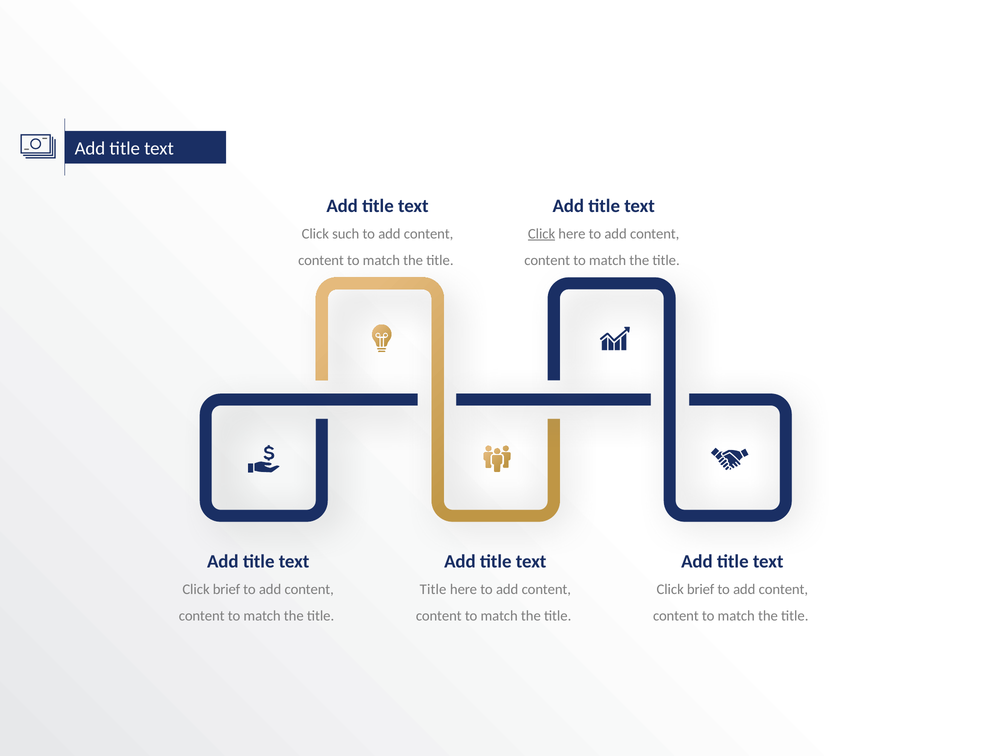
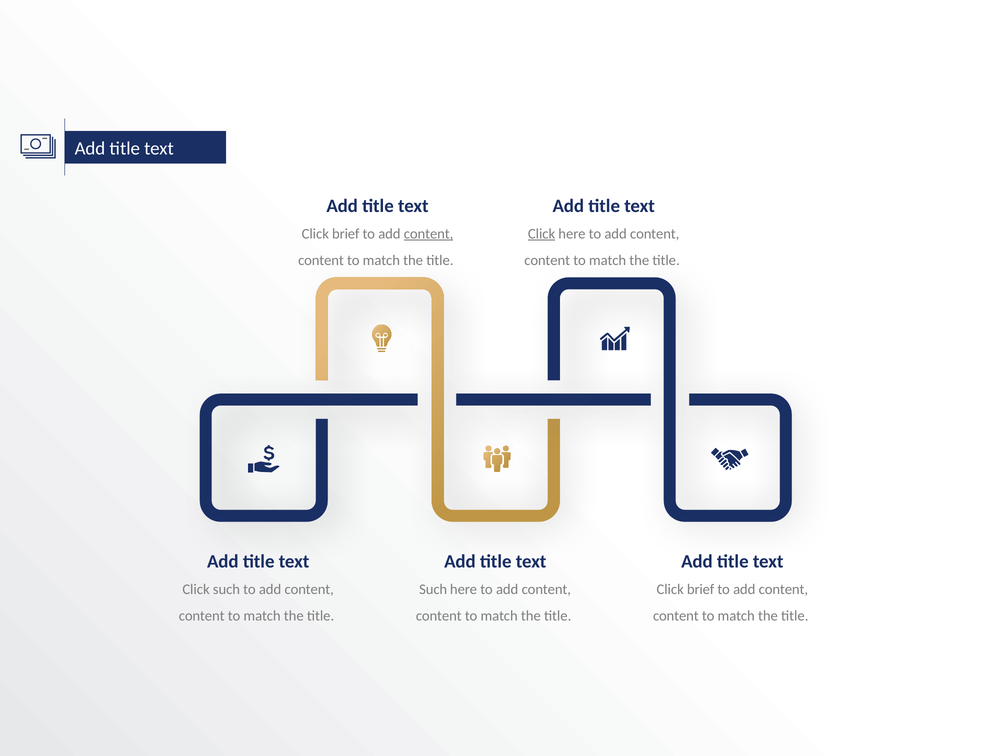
such: such -> brief (346, 234)
content underline: none -> present (429, 234)
brief: brief -> such (226, 589)
Title: Title -> Such (433, 589)
